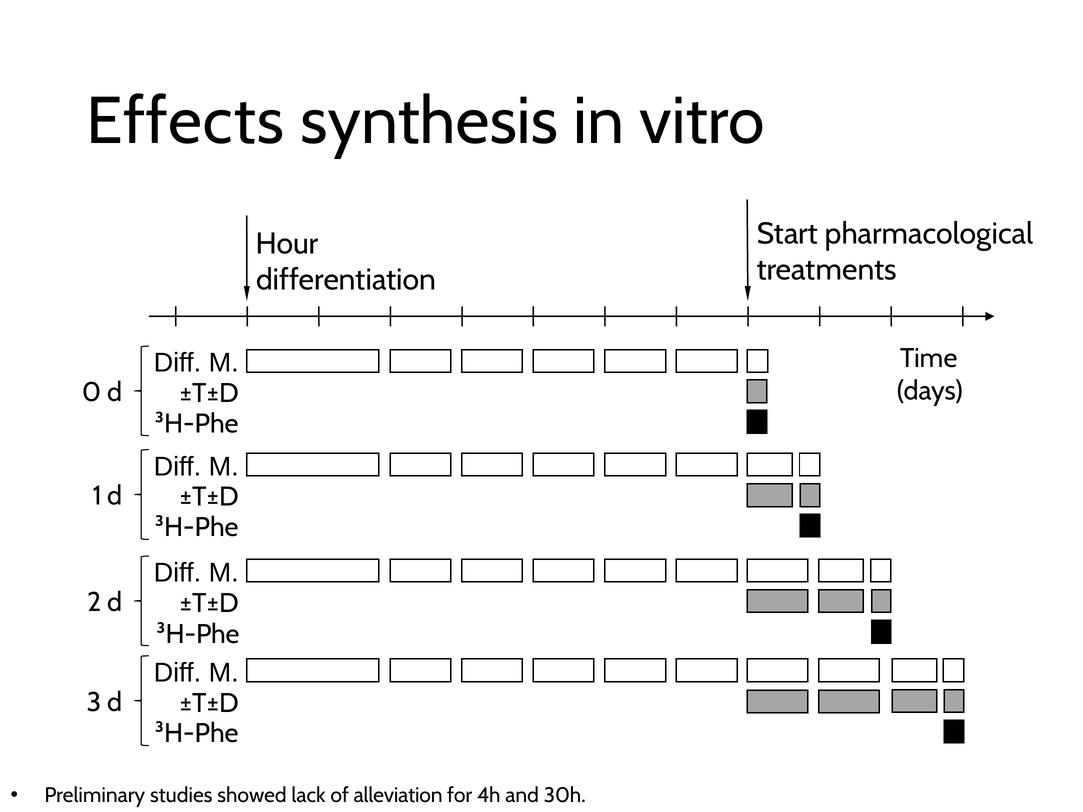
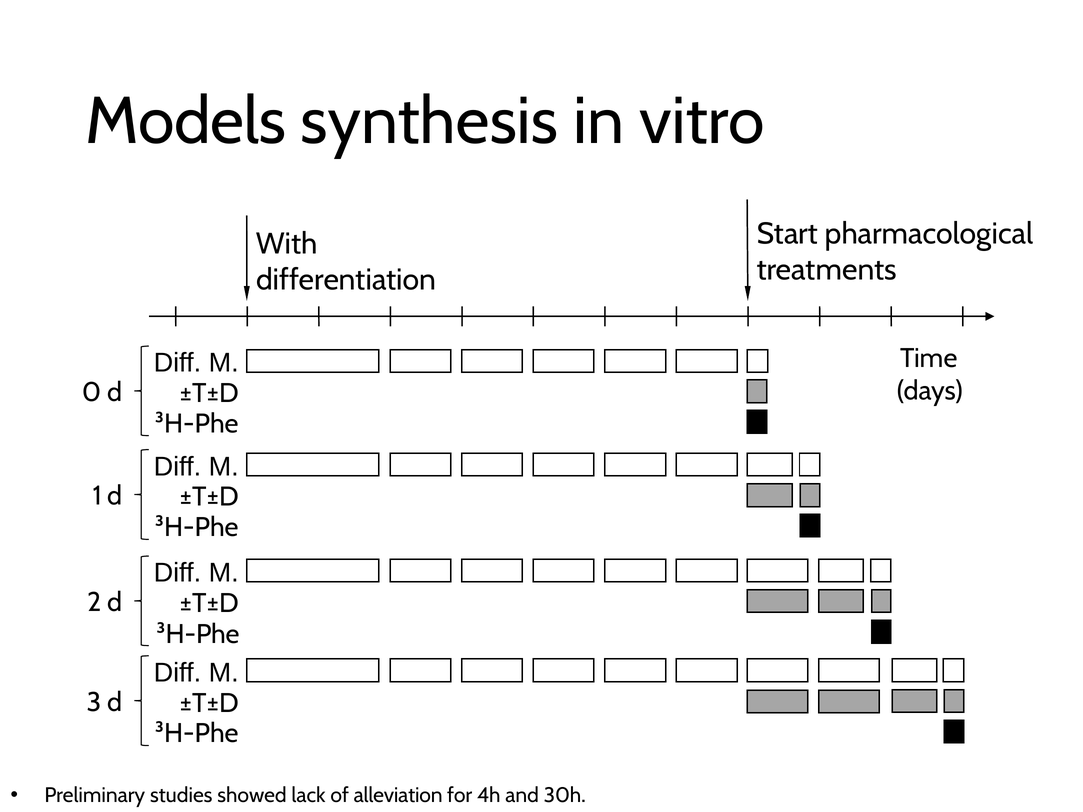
Effects: Effects -> Models (186, 121)
Hour: Hour -> With (287, 244)
